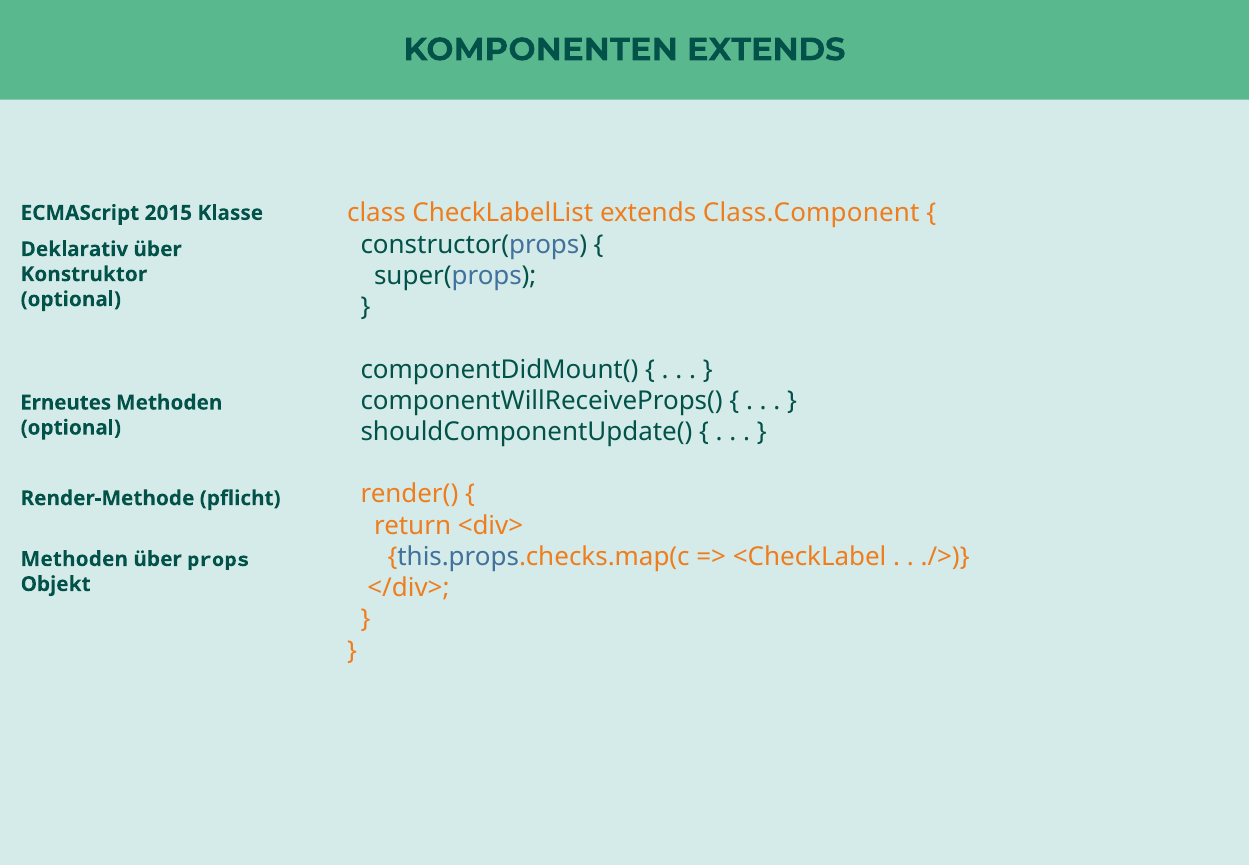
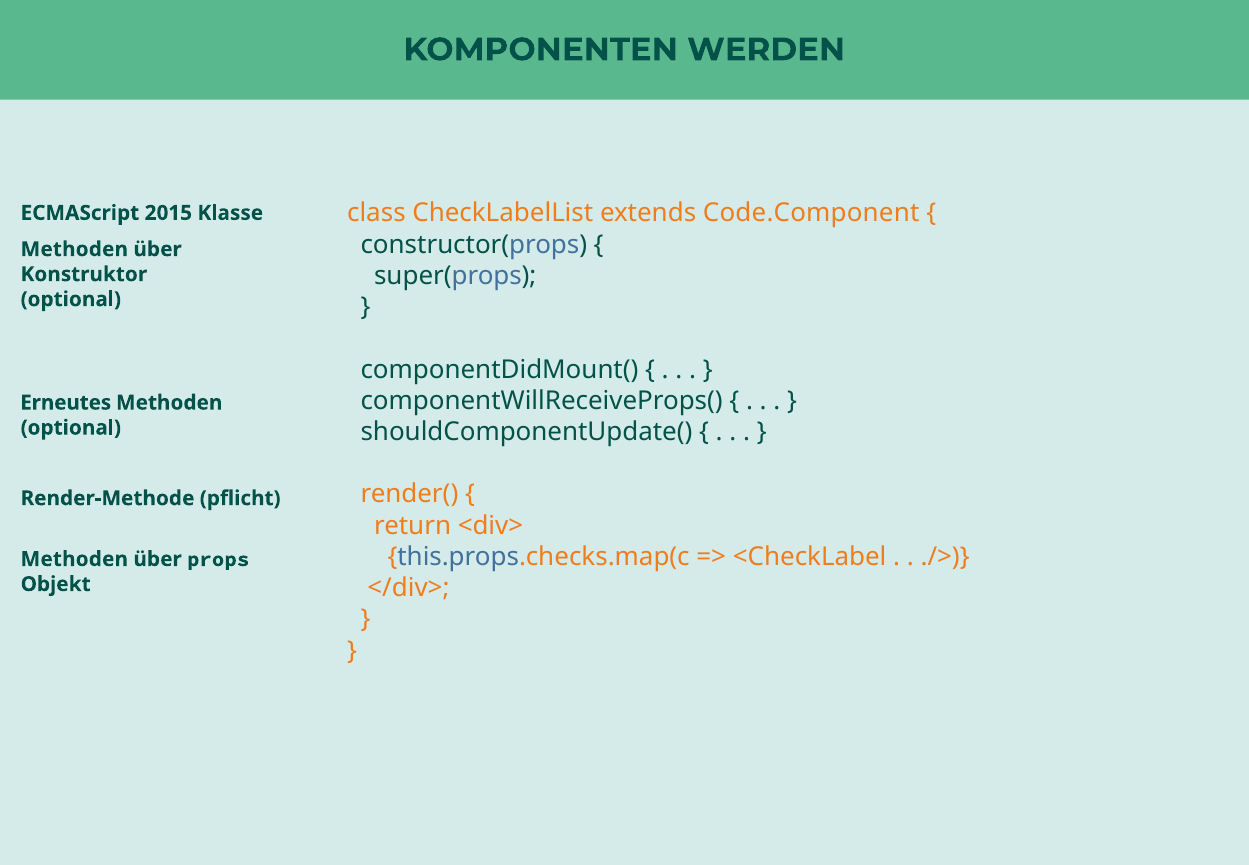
KOMPONENTEN EXTENDS: EXTENDS -> WERDEN (766, 50)
Class.Component: Class.Component -> Code.Component (811, 213)
Deklarativ: Deklarativ -> Methoden (74, 249)
